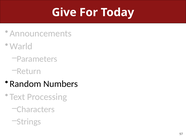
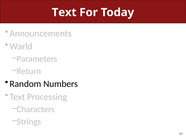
Give: Give -> Text (64, 12)
